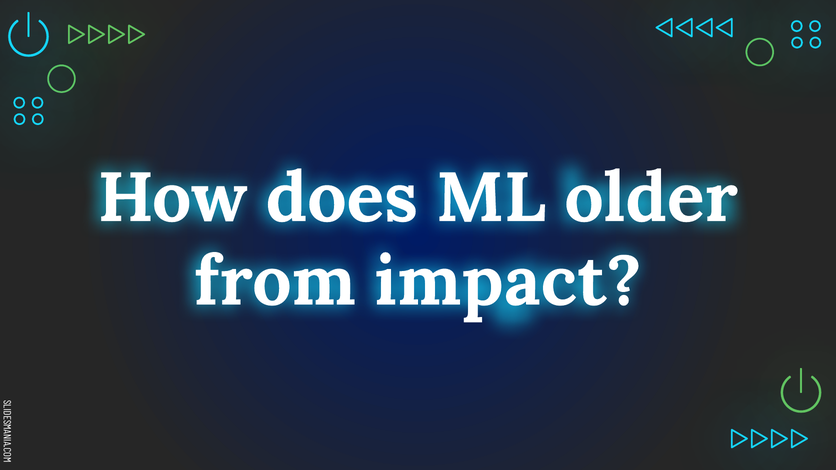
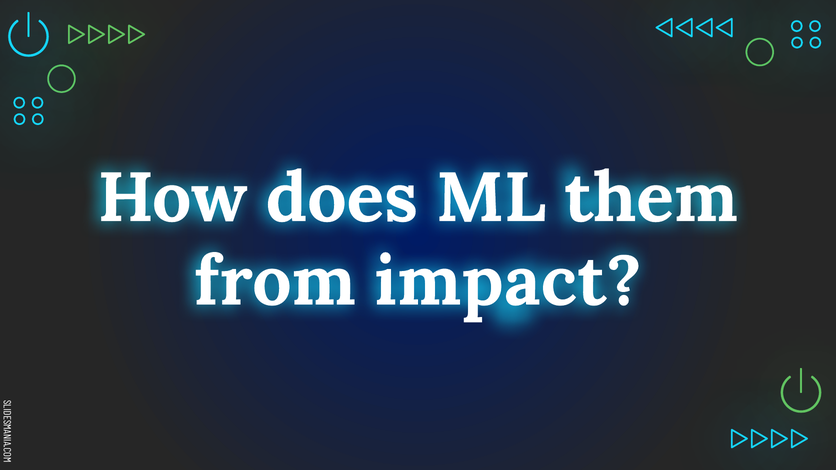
older: older -> them (651, 198)
